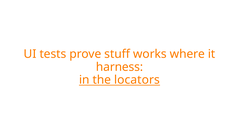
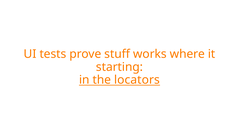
harness: harness -> starting (119, 67)
